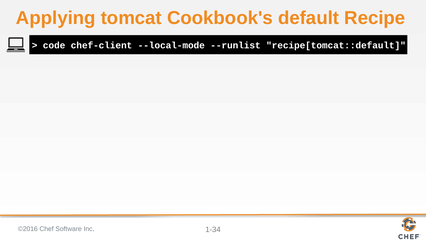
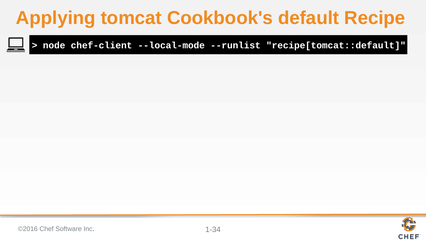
code: code -> node (54, 45)
